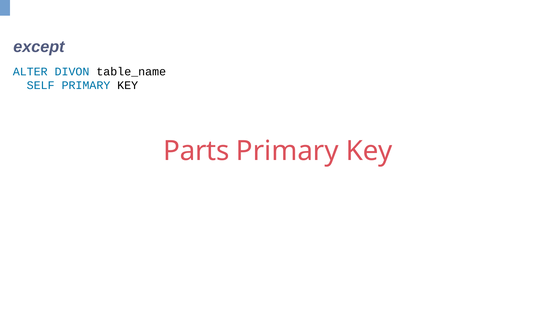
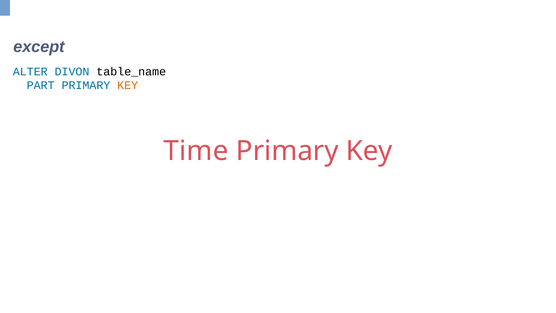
SELF: SELF -> PART (41, 85)
KEY colour: black -> orange (128, 85)
Parts: Parts -> Time (196, 151)
